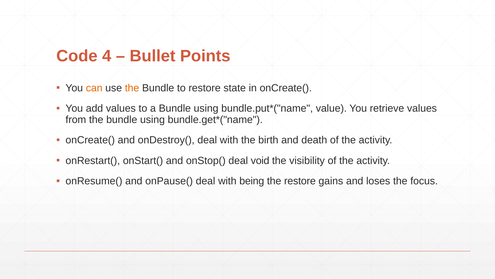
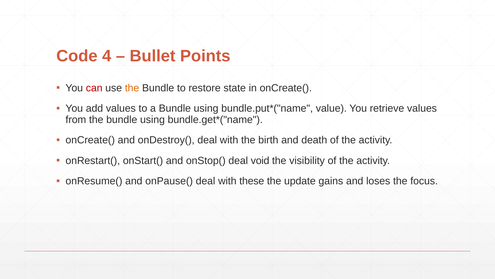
can colour: orange -> red (94, 88)
being: being -> these (252, 181)
the restore: restore -> update (300, 181)
